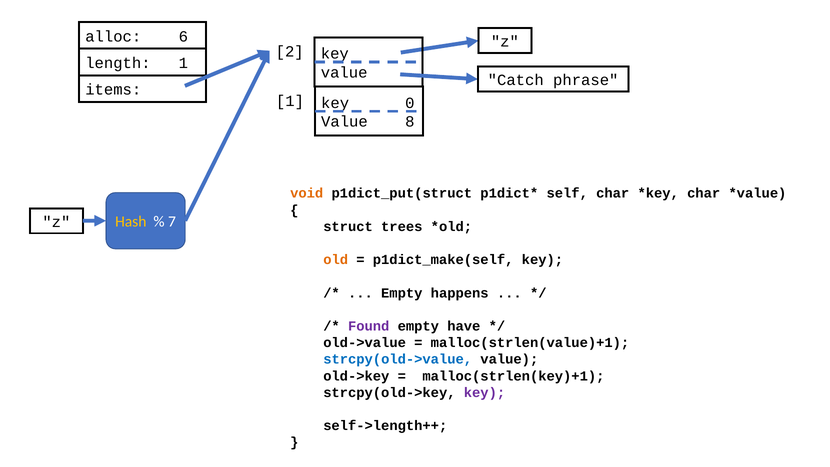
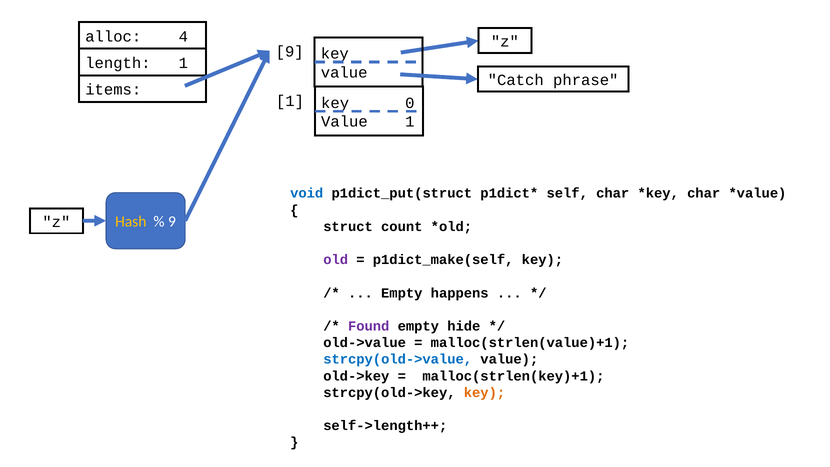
6: 6 -> 4 (183, 36)
2: 2 -> 9 (290, 52)
Value 8: 8 -> 1 (410, 122)
void colour: orange -> blue (307, 193)
7: 7 -> 9 (172, 222)
trees: trees -> count (402, 227)
old colour: orange -> purple (336, 260)
have: have -> hide (464, 326)
key colour: purple -> orange (485, 392)
